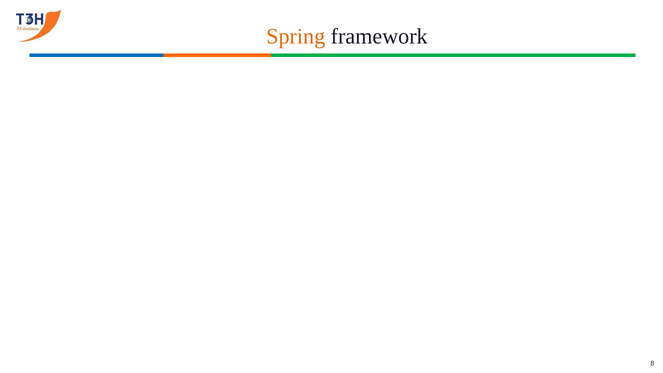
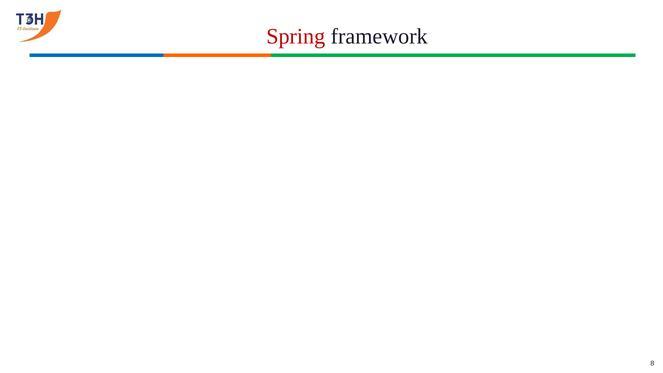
Spring colour: orange -> red (296, 36)
